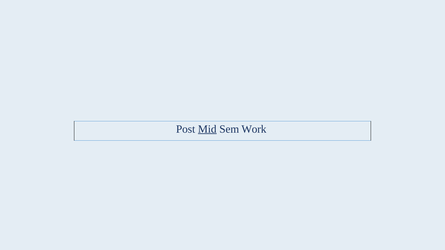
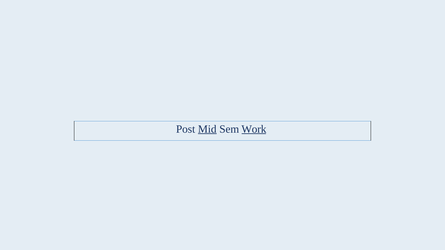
Work underline: none -> present (254, 129)
